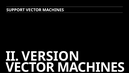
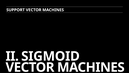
VERSION: VERSION -> SIGMOID (50, 56)
